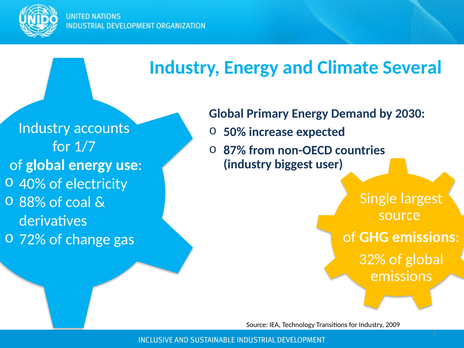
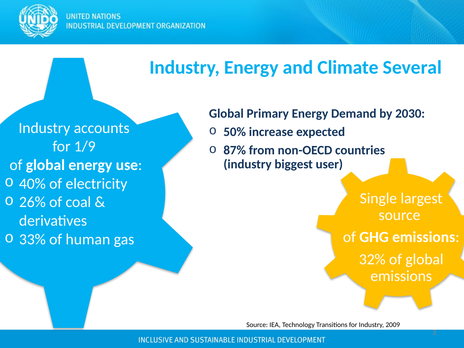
1/7: 1/7 -> 1/9 (85, 146)
88%: 88% -> 26% (32, 202)
72%: 72% -> 33% (32, 239)
change: change -> human (88, 239)
